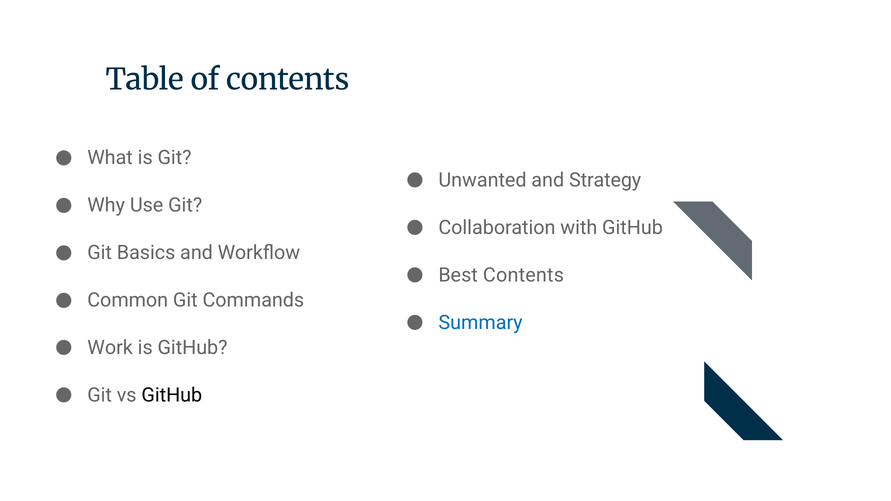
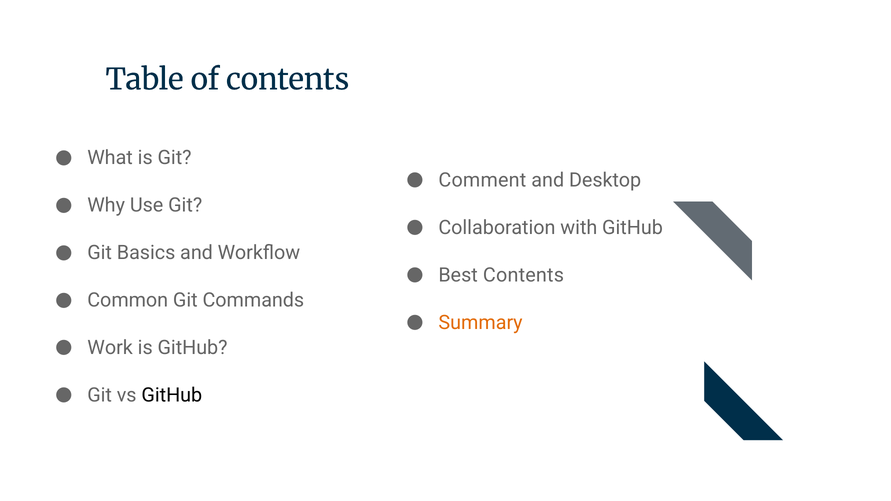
Unwanted: Unwanted -> Comment (482, 180)
and Strategy: Strategy -> Desktop (605, 180)
Summary colour: blue -> orange (481, 323)
